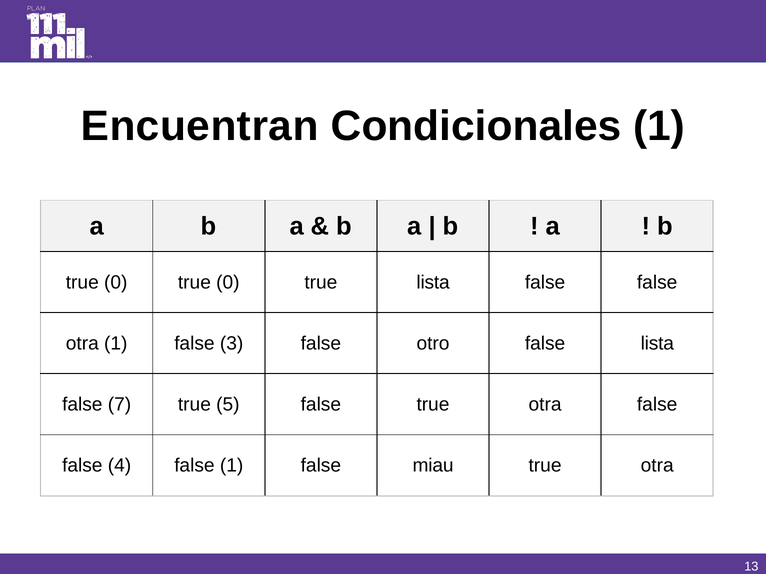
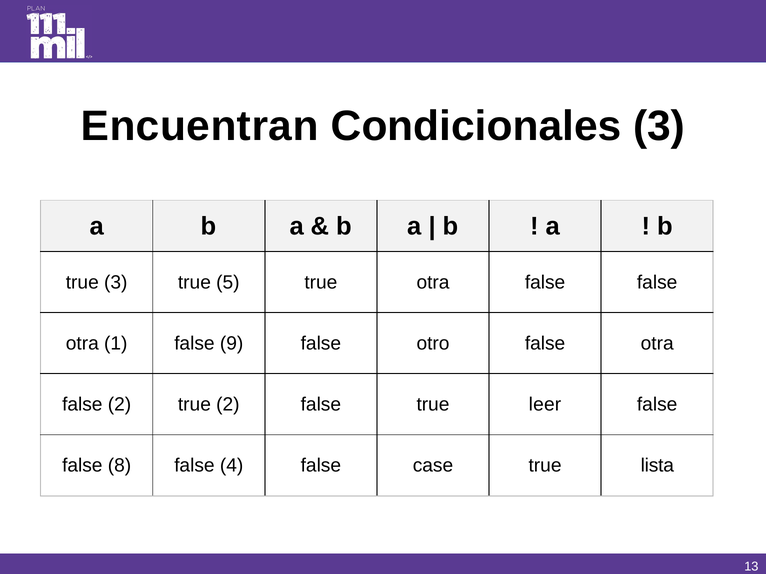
Condicionales 1: 1 -> 3 (659, 126)
0: 0 -> 3 (116, 282)
0: 0 -> 5 (228, 282)
true lista: lista -> otra (433, 282)
3: 3 -> 9 (232, 344)
lista: lista -> otra (657, 344)
false 7: 7 -> 2 (119, 405)
true 5: 5 -> 2 (228, 405)
false true otra: otra -> leer (545, 405)
4: 4 -> 8 (119, 466)
false 1: 1 -> 4 (232, 466)
miau: miau -> case (433, 466)
otra: otra -> lista (657, 466)
